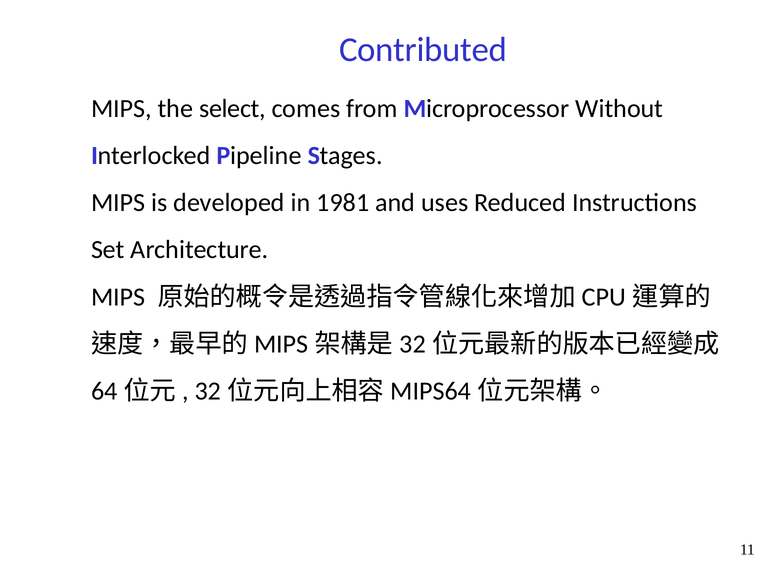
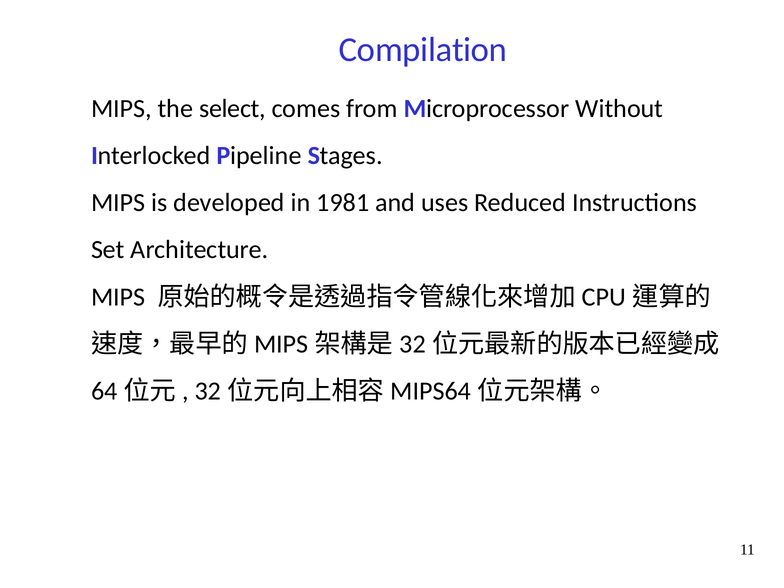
Contributed: Contributed -> Compilation (423, 50)
